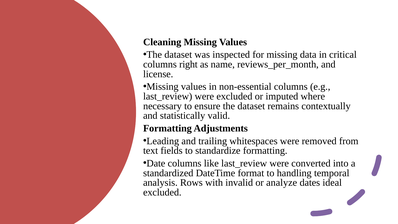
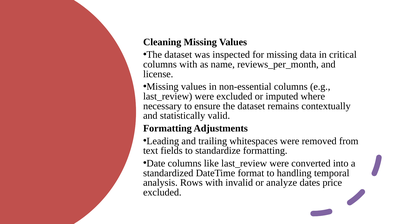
columns right: right -> with (188, 64)
ideal: ideal -> price (332, 183)
